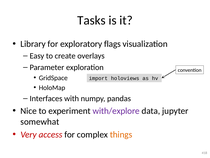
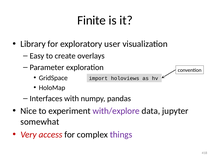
Tasks: Tasks -> Finite (92, 20)
flags: flags -> user (112, 44)
things colour: orange -> purple (121, 134)
